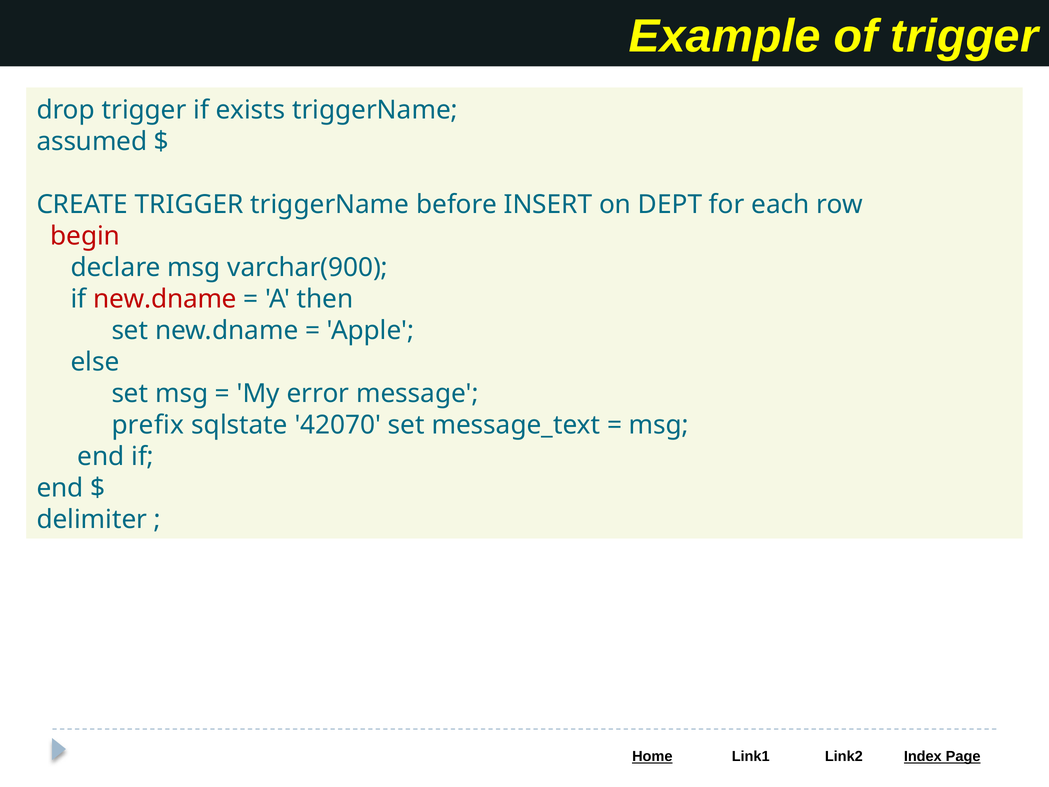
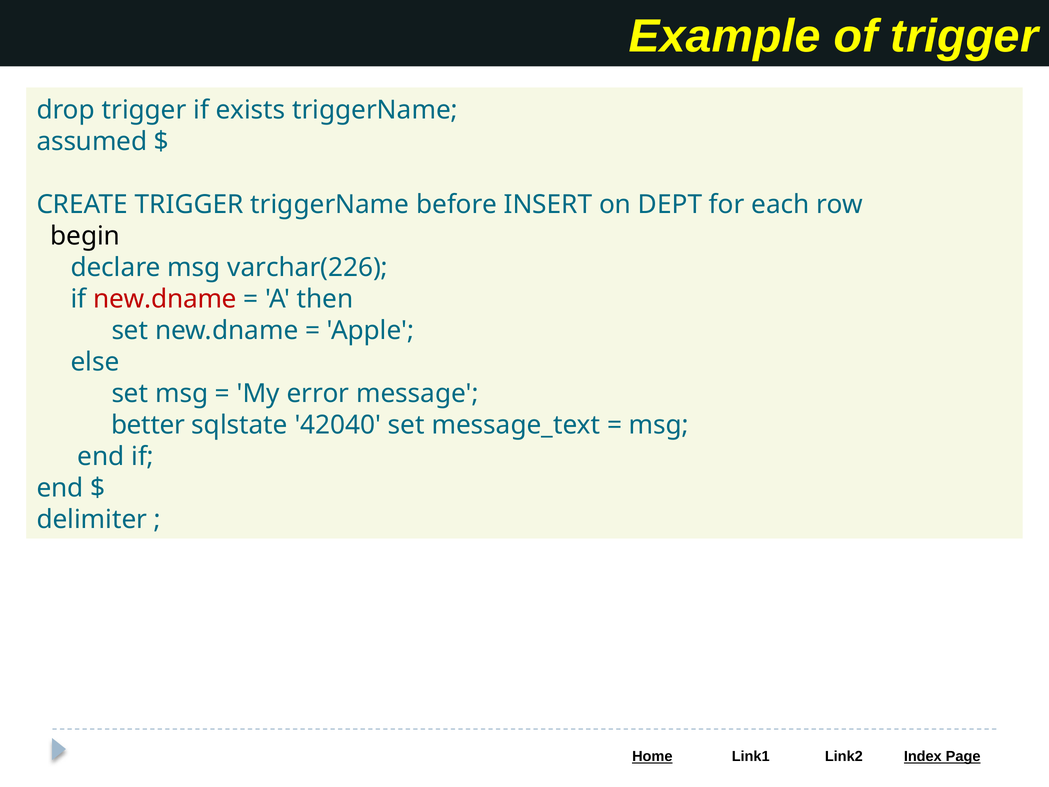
begin colour: red -> black (85, 236)
varchar(900: varchar(900 -> varchar(226 (308, 267)
prefix: prefix -> better (148, 425)
42070: 42070 -> 42040 (338, 425)
